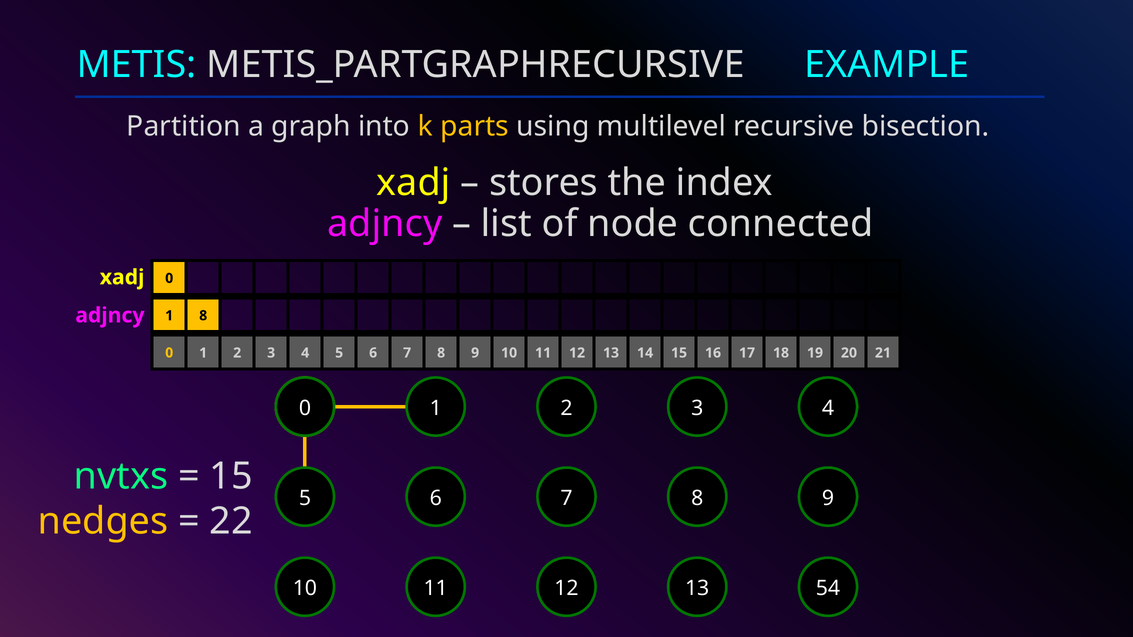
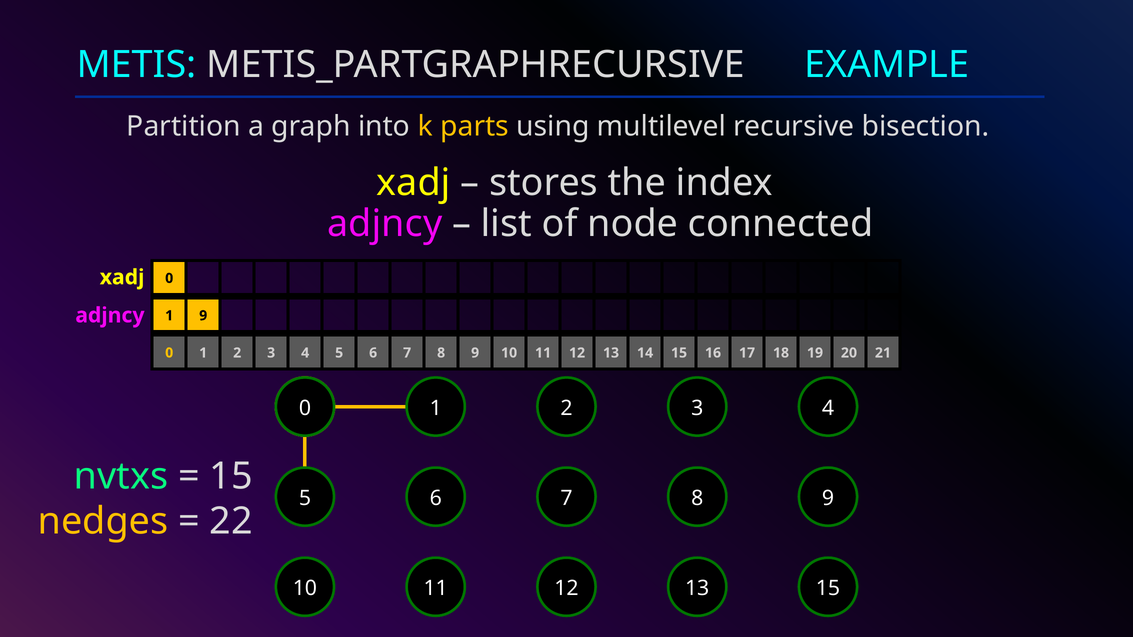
1 8: 8 -> 9 (203, 316)
13 54: 54 -> 15 (828, 589)
